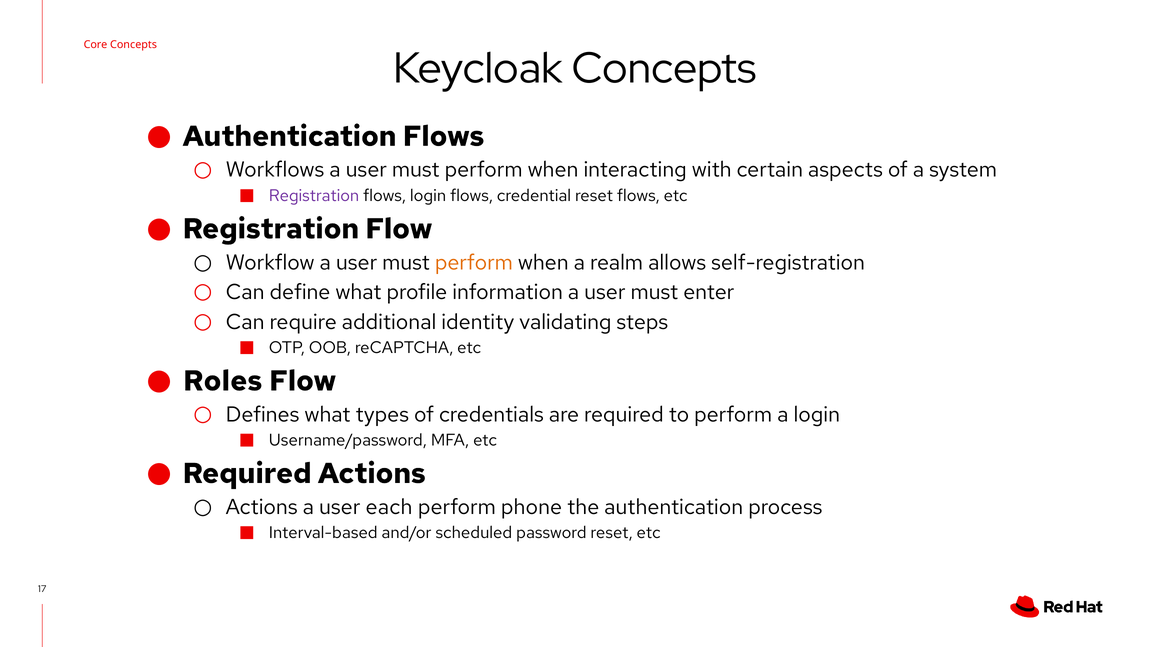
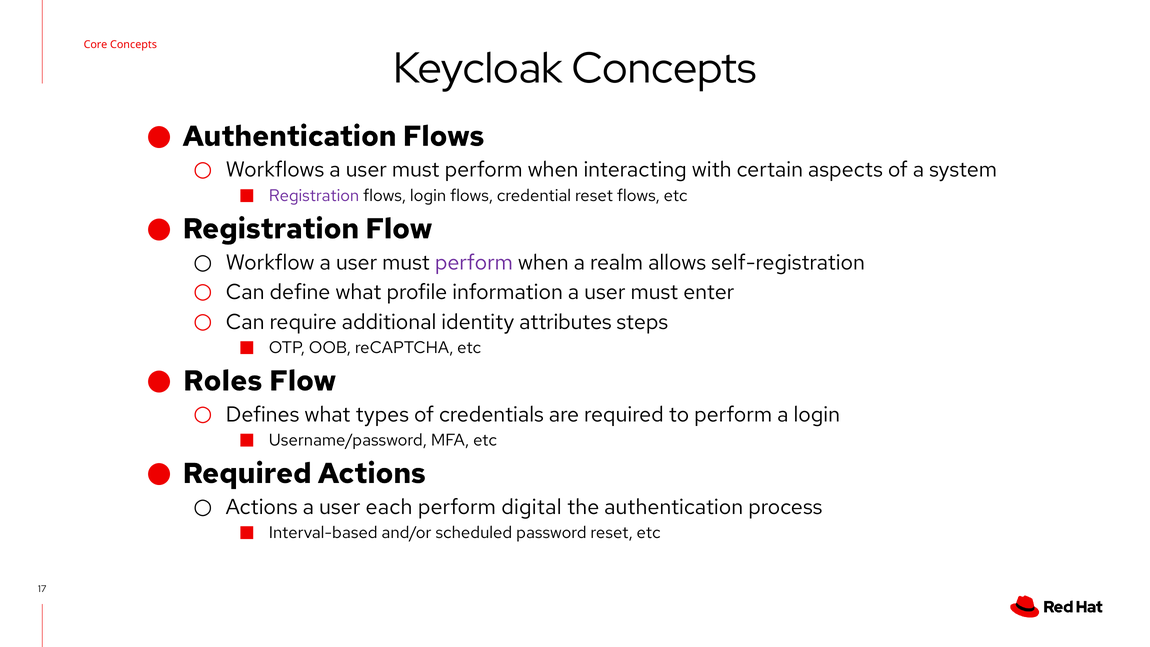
perform colour: orange -> purple (474, 262)
validating: validating -> attributes (565, 322)
phone: phone -> digital (531, 507)
